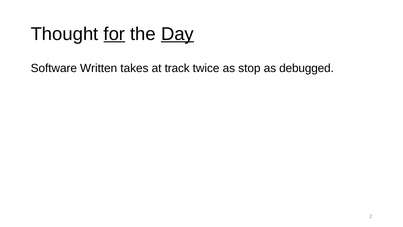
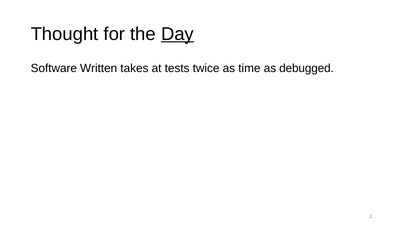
for underline: present -> none (114, 34)
track: track -> tests (177, 68)
stop: stop -> time (249, 68)
